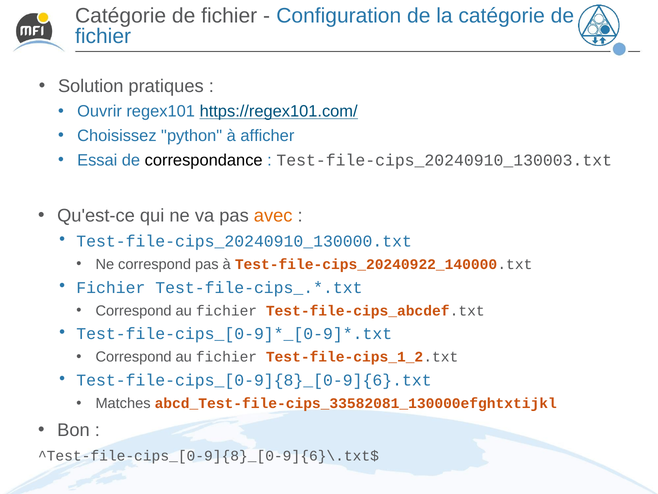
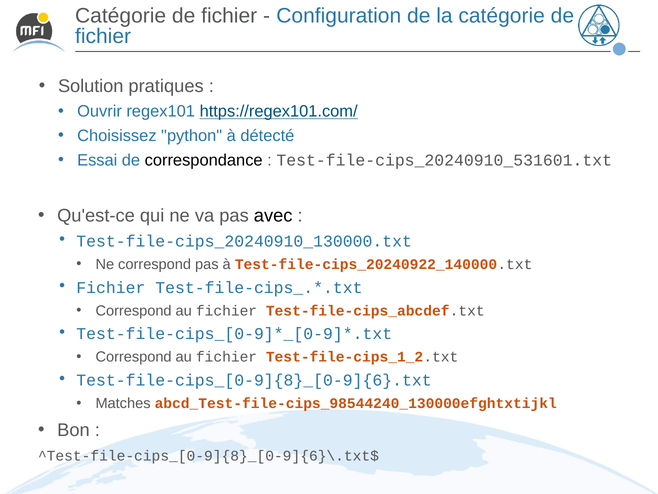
afficher: afficher -> détecté (267, 136)
Test-file-cips_20240910_130003.txt: Test-file-cips_20240910_130003.txt -> Test-file-cips_20240910_531601.txt (444, 160)
avec colour: orange -> black (273, 216)
abcd_Test-file-cips_33582081_130000efghtxtijkl: abcd_Test-file-cips_33582081_130000efghtxtijkl -> abcd_Test-file-cips_98544240_130000efghtxtijkl (356, 403)
